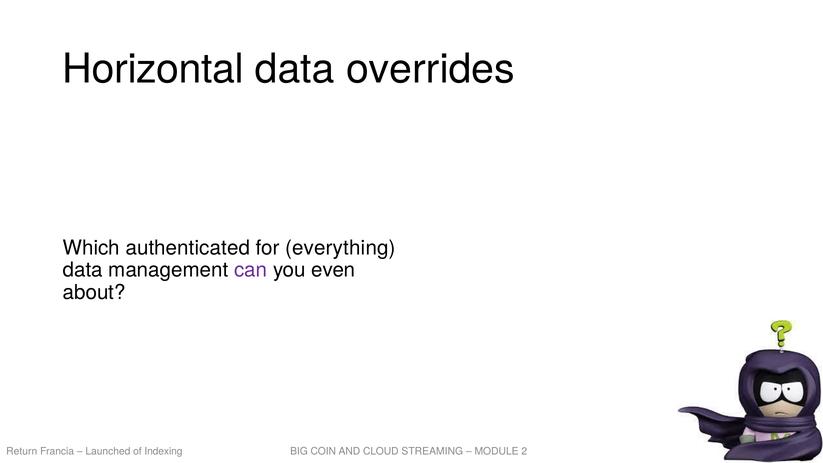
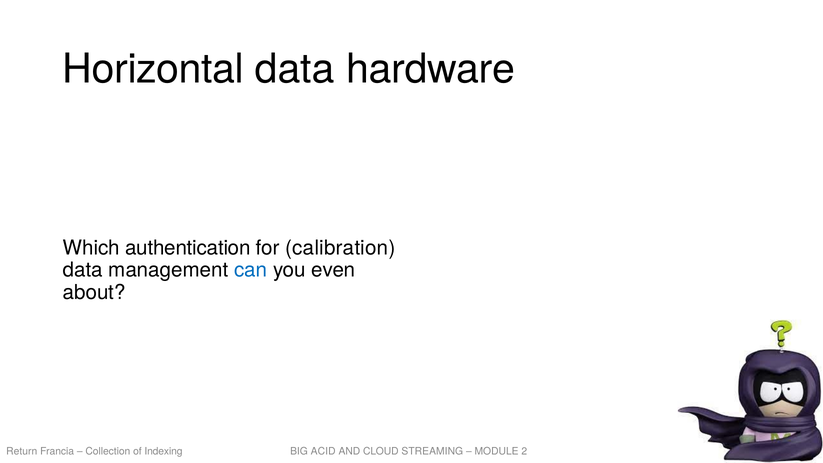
overrides: overrides -> hardware (431, 69)
authenticated: authenticated -> authentication (188, 248)
everything: everything -> calibration (340, 248)
can colour: purple -> blue (251, 270)
Launched: Launched -> Collection (108, 451)
COIN: COIN -> ACID (323, 451)
